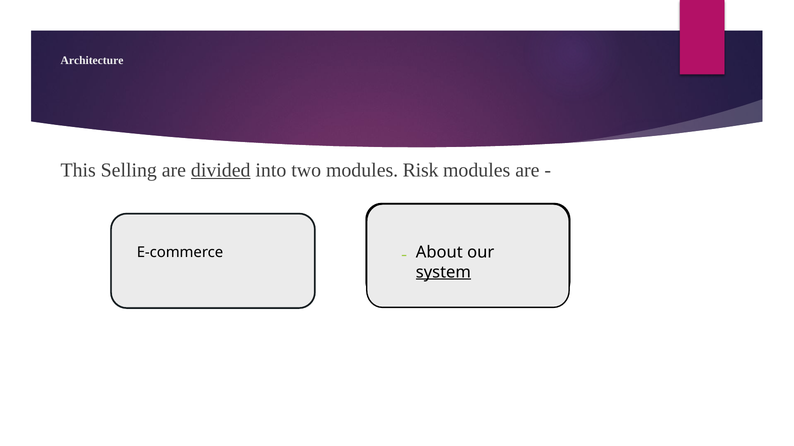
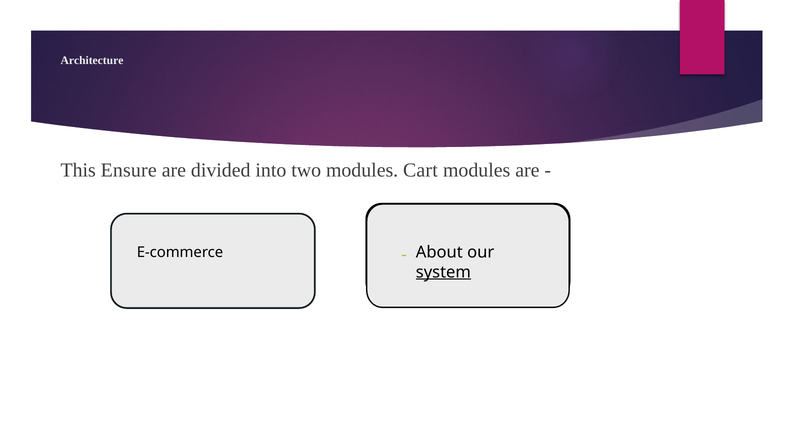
Selling: Selling -> Ensure (129, 170)
divided underline: present -> none (221, 170)
Risk: Risk -> Cart (420, 170)
